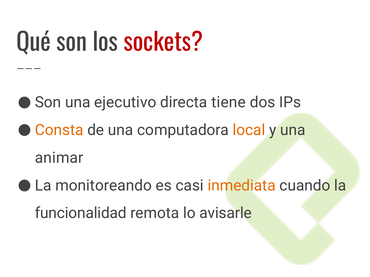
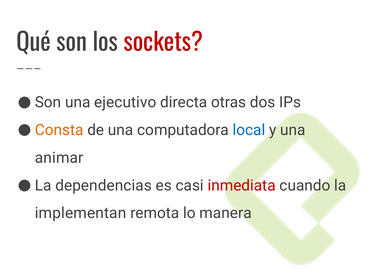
tiene: tiene -> otras (229, 103)
local colour: orange -> blue (249, 130)
monitoreando: monitoreando -> dependencias (104, 186)
inmediata colour: orange -> red (242, 186)
funcionalidad: funcionalidad -> implementan (81, 214)
avisarle: avisarle -> manera (226, 214)
